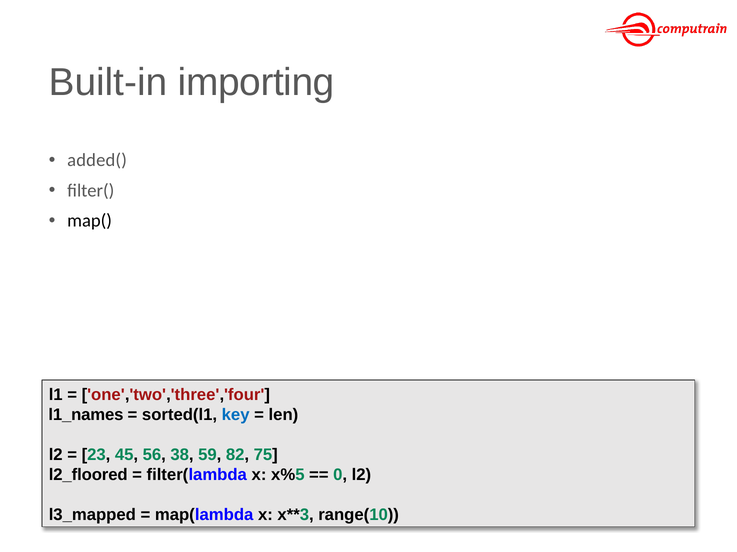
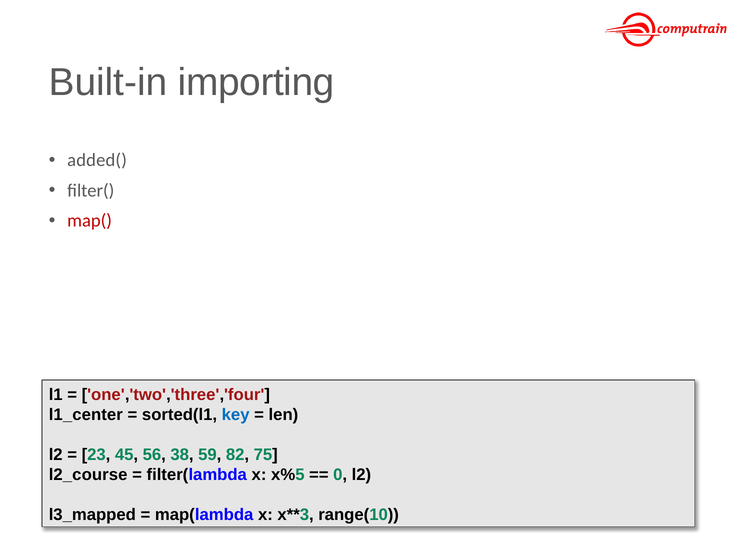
map( colour: black -> red (90, 221)
l1_names: l1_names -> l1_center (86, 415)
l2_floored: l2_floored -> l2_course (88, 475)
